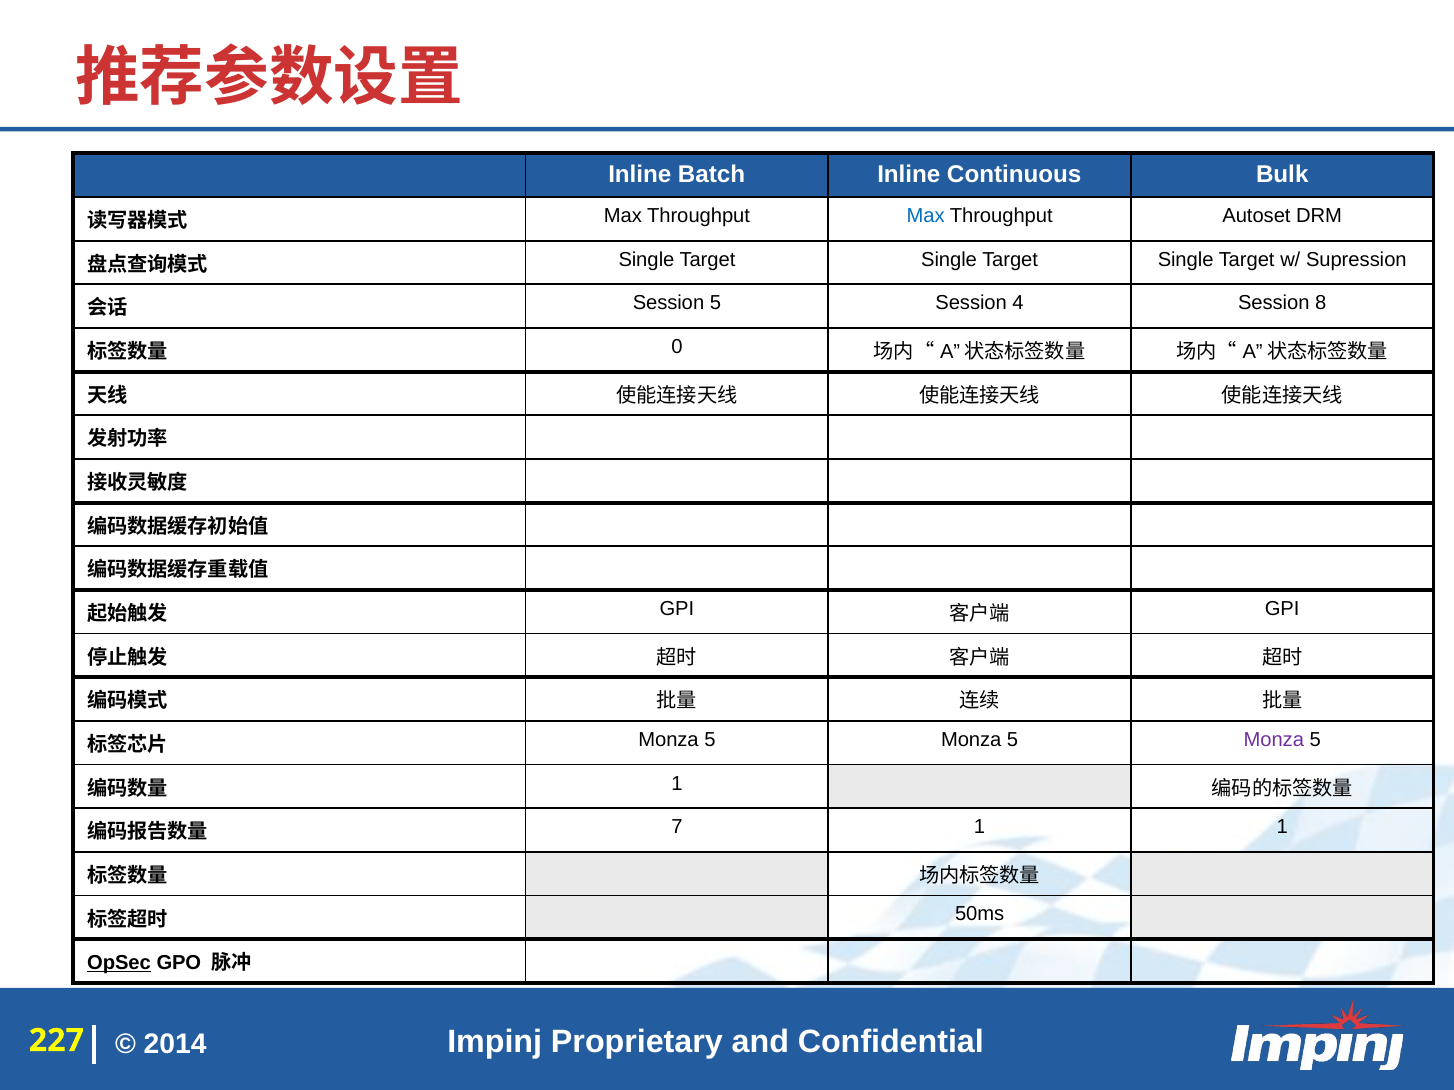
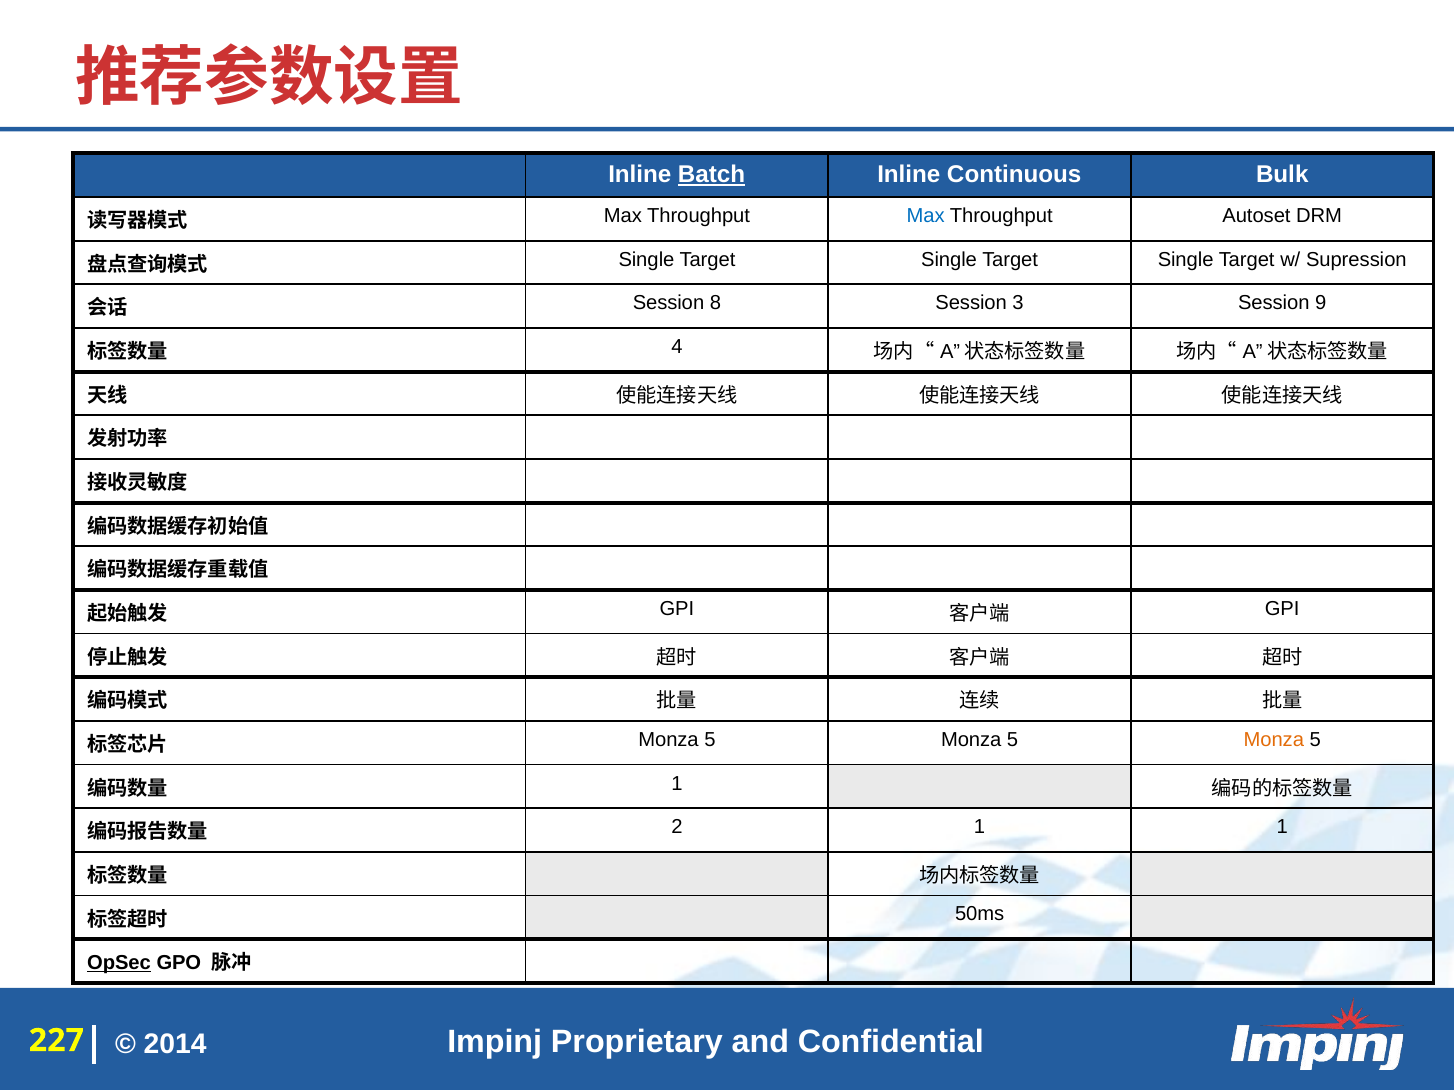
Batch underline: none -> present (712, 175)
Session 5: 5 -> 8 (715, 303)
4: 4 -> 3 (1018, 303)
8: 8 -> 9 (1321, 303)
0: 0 -> 4 (677, 347)
Monza colour: purple -> orange (1274, 740)
7: 7 -> 2 (677, 827)
